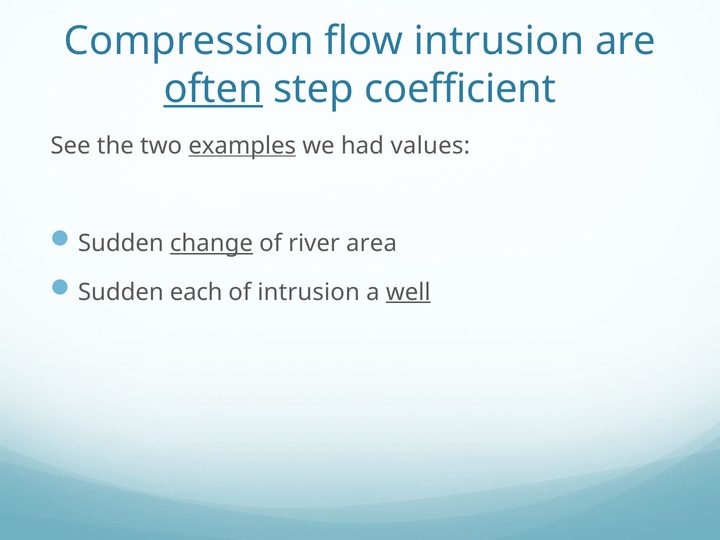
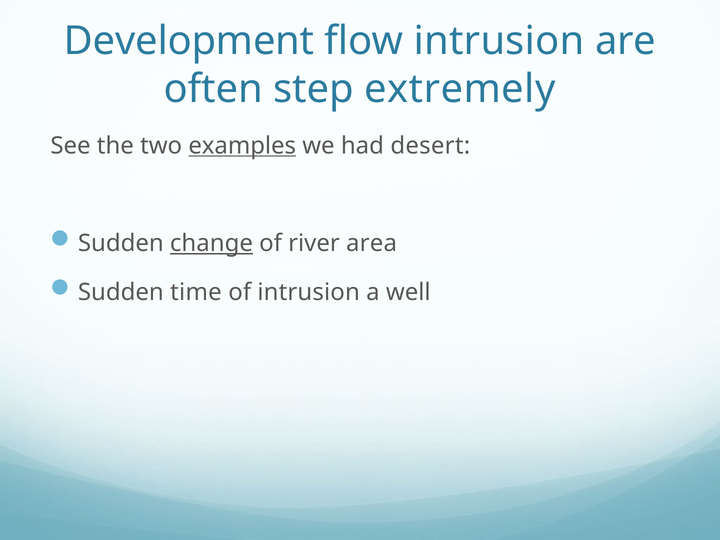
Compression: Compression -> Development (189, 41)
often underline: present -> none (213, 89)
coefficient: coefficient -> extremely (460, 89)
values: values -> desert (430, 146)
each: each -> time (196, 292)
well underline: present -> none (408, 292)
